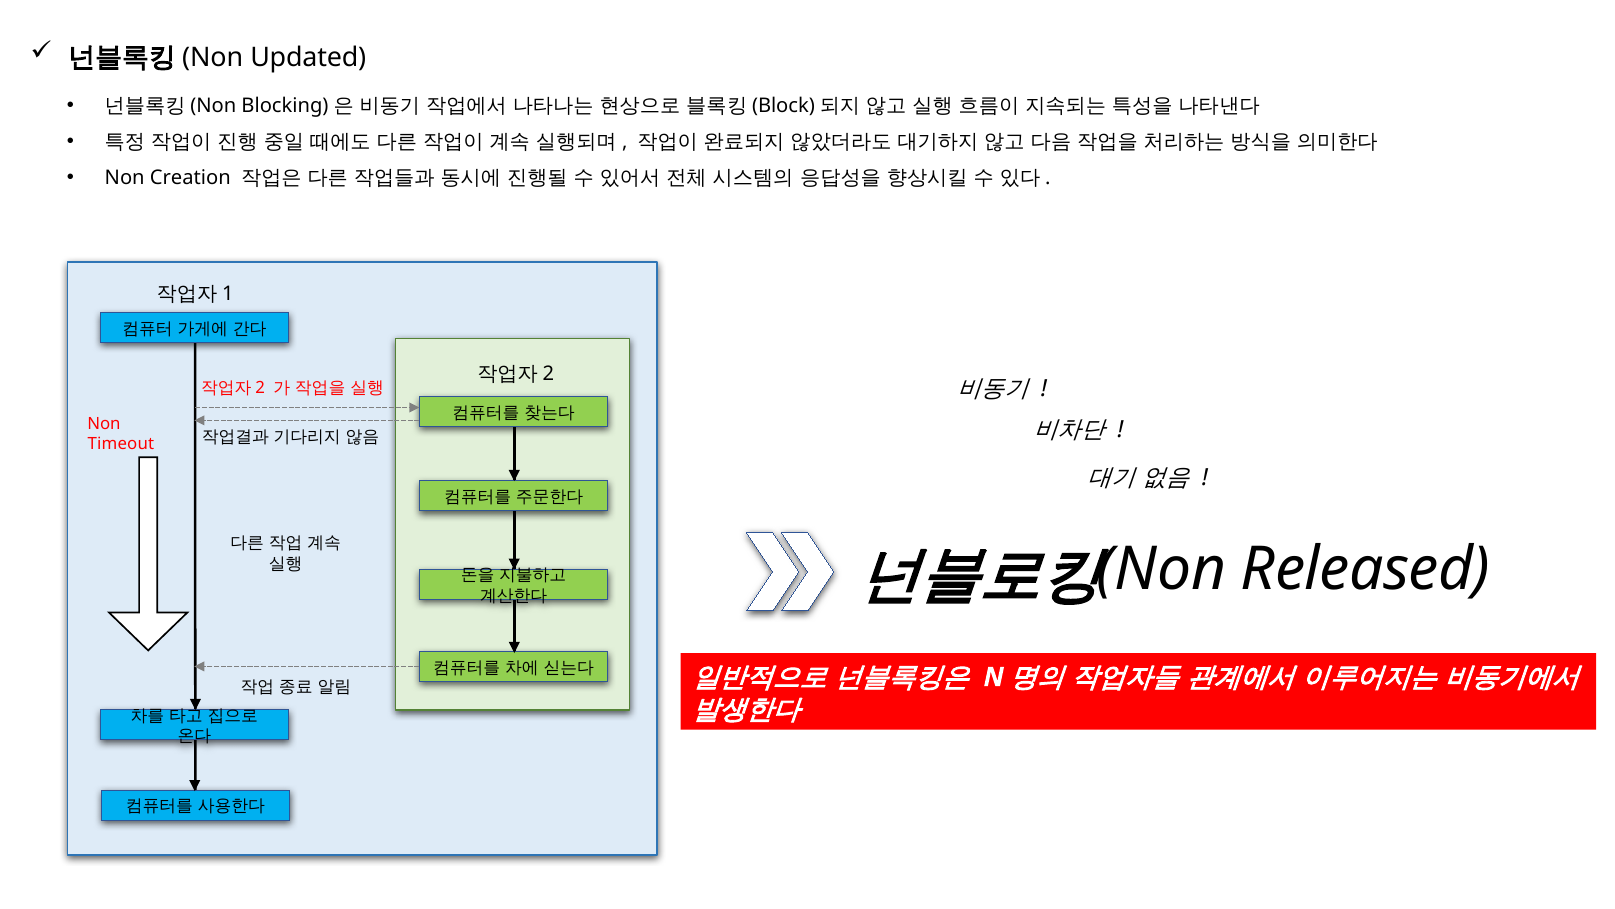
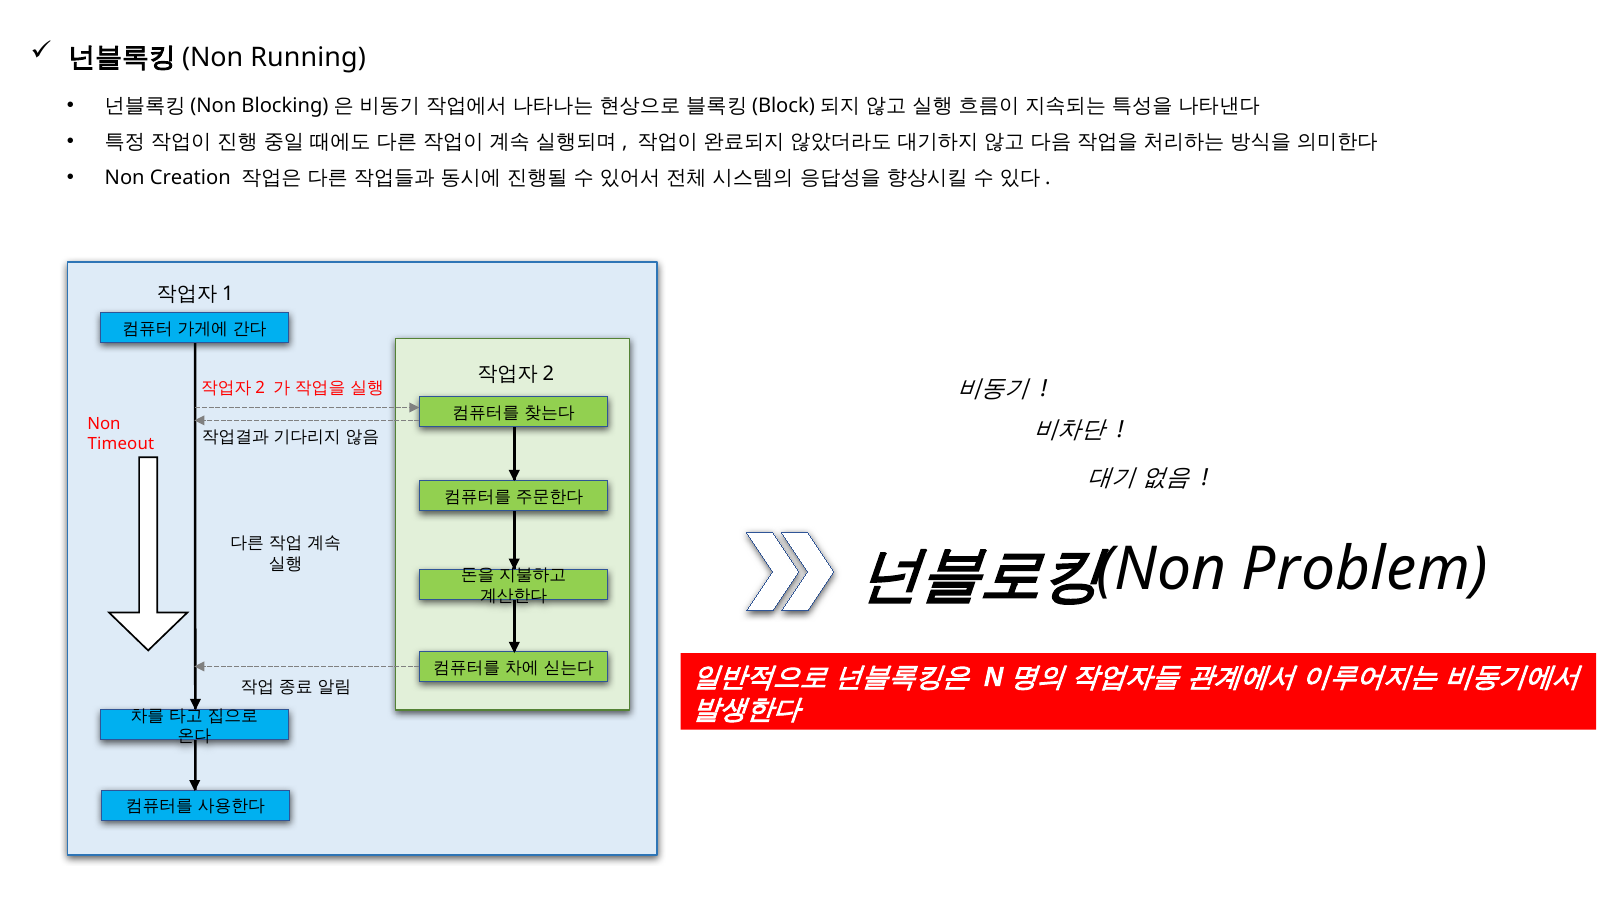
Updated: Updated -> Running (308, 57)
Released: Released -> Problem (1365, 570)
